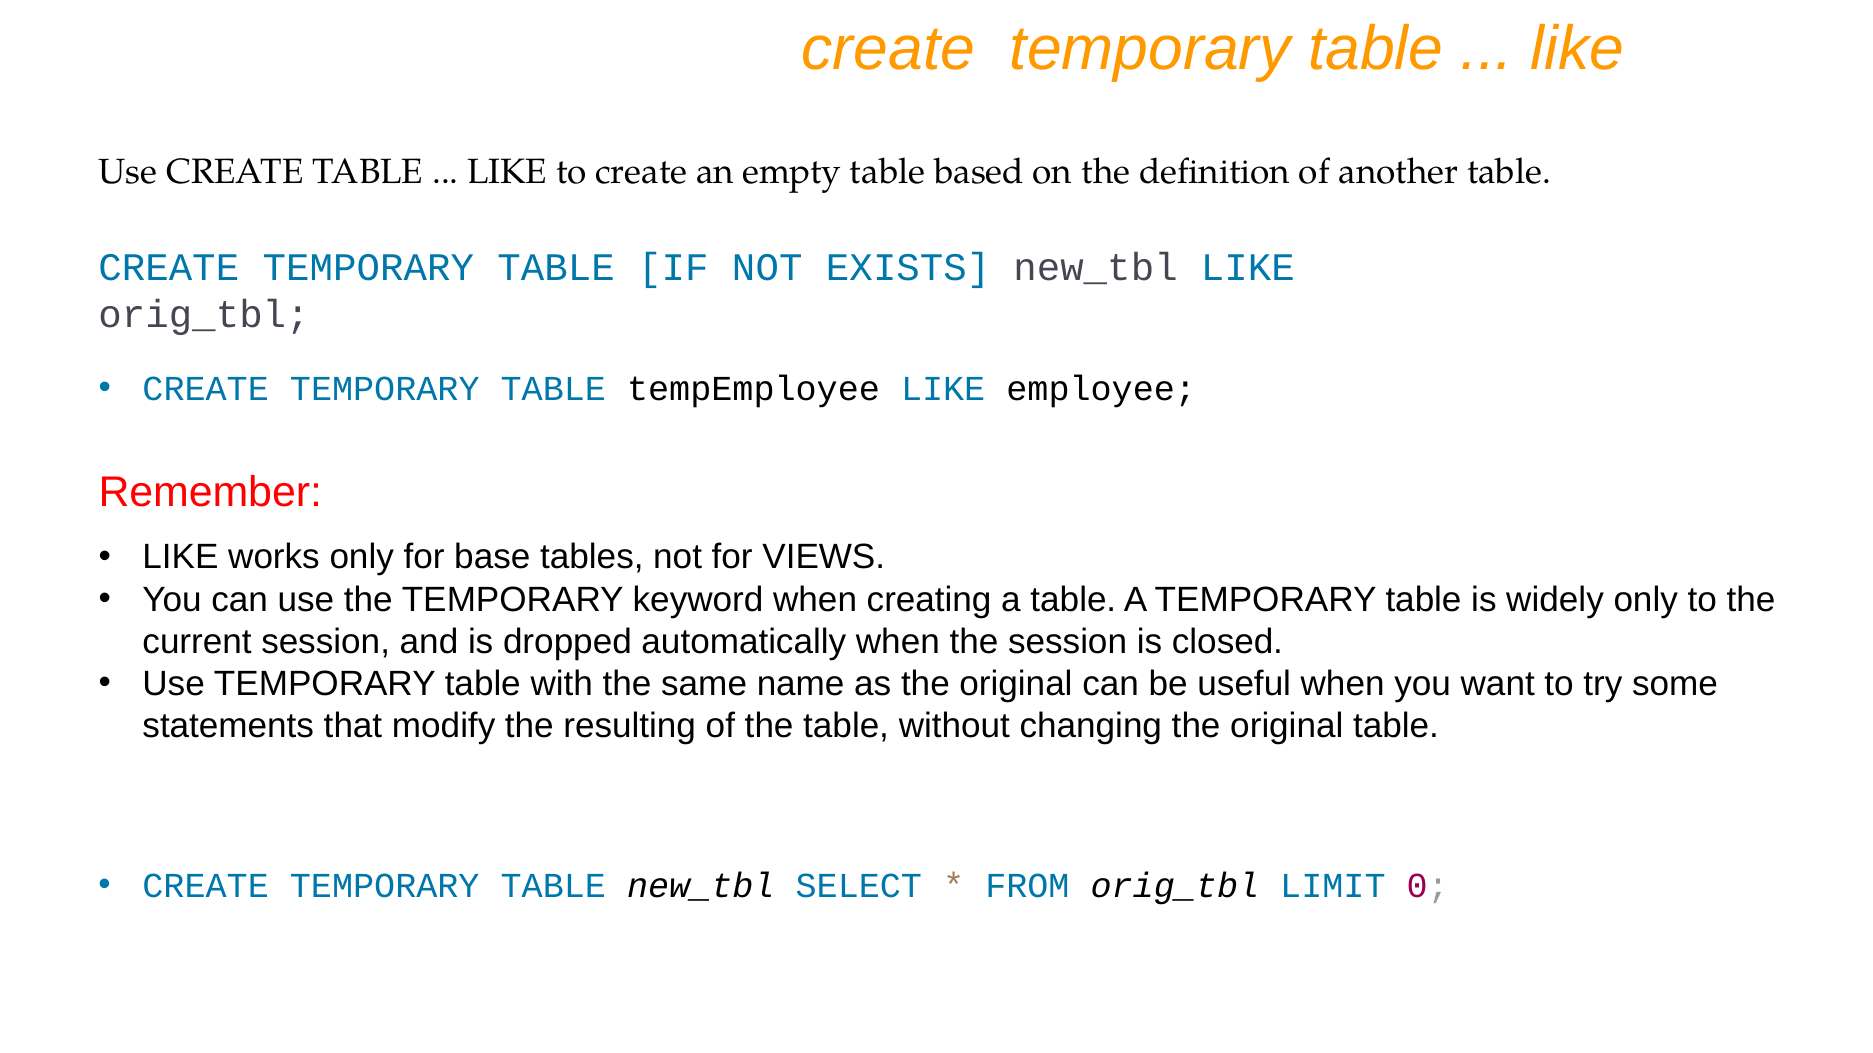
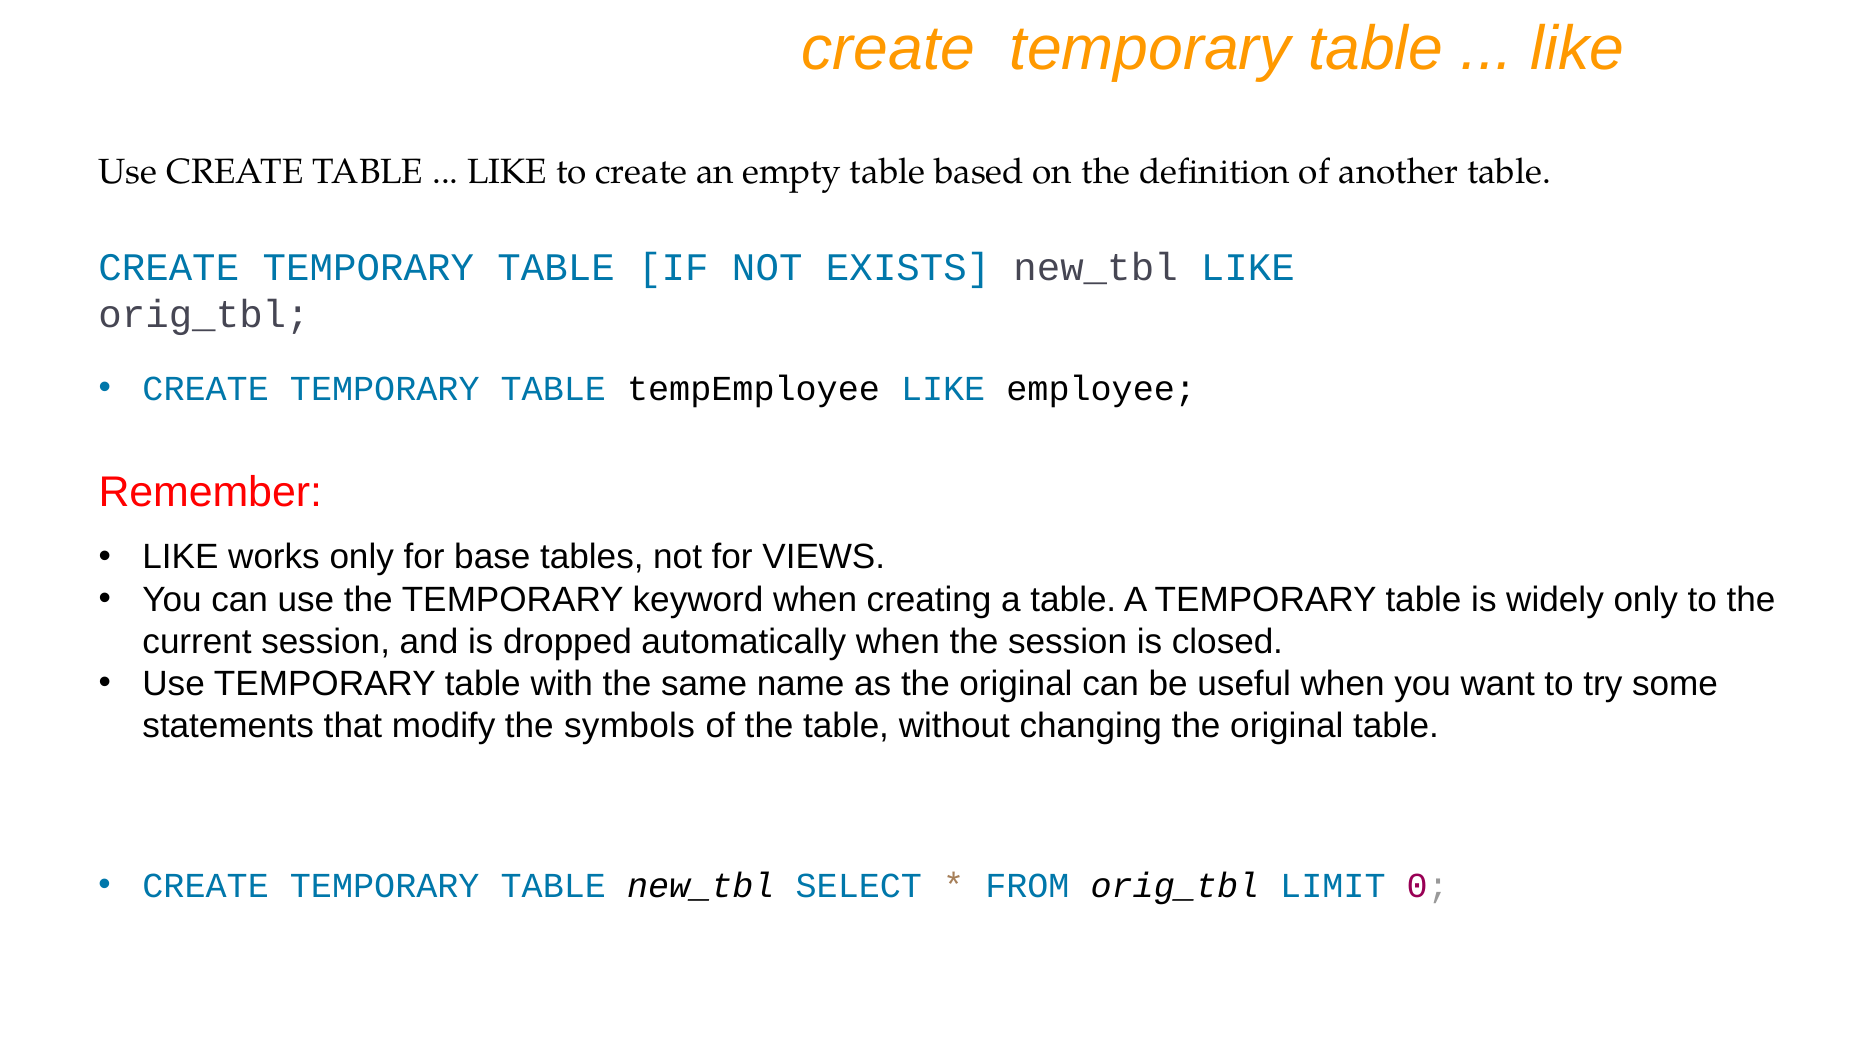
resulting: resulting -> symbols (629, 726)
